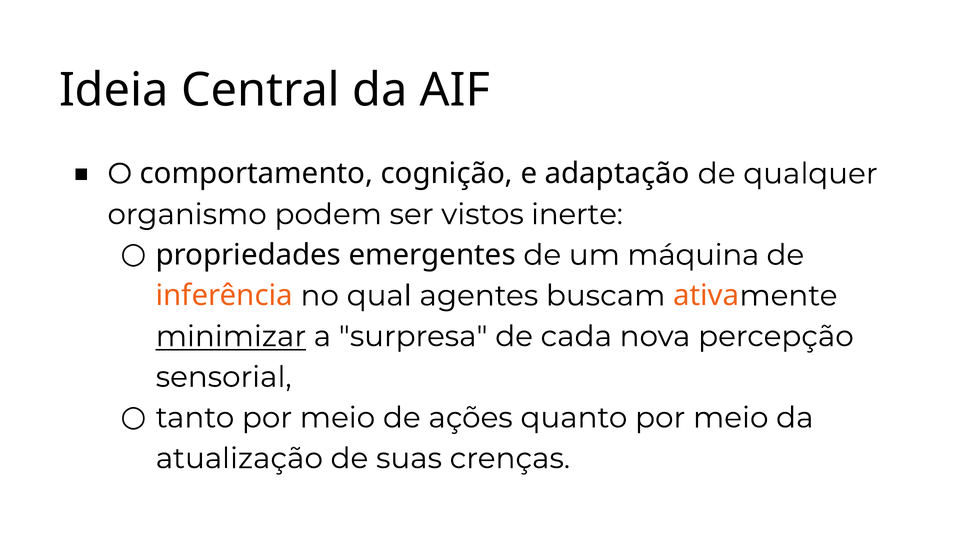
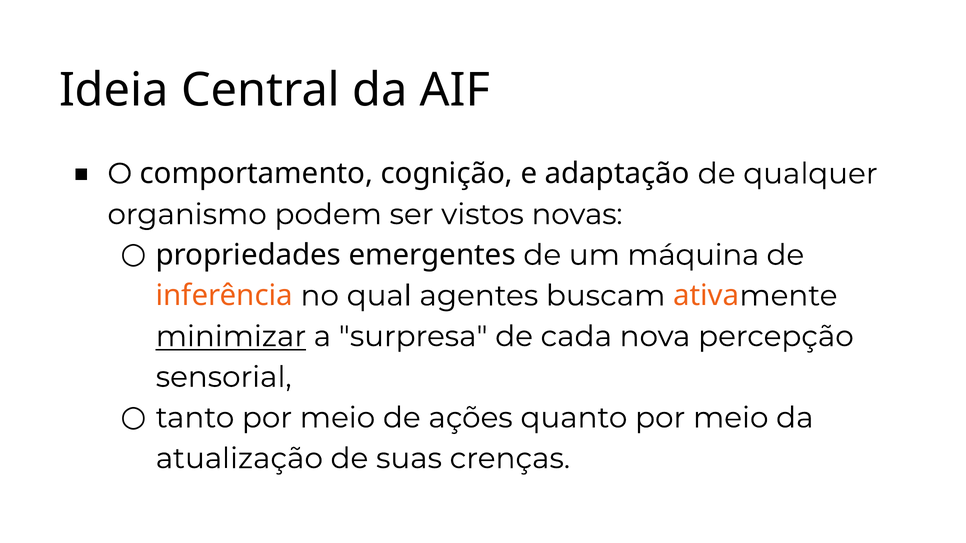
inerte: inerte -> novas (577, 215)
